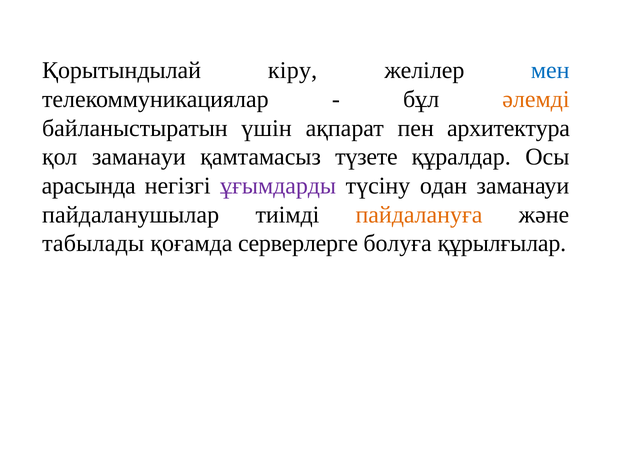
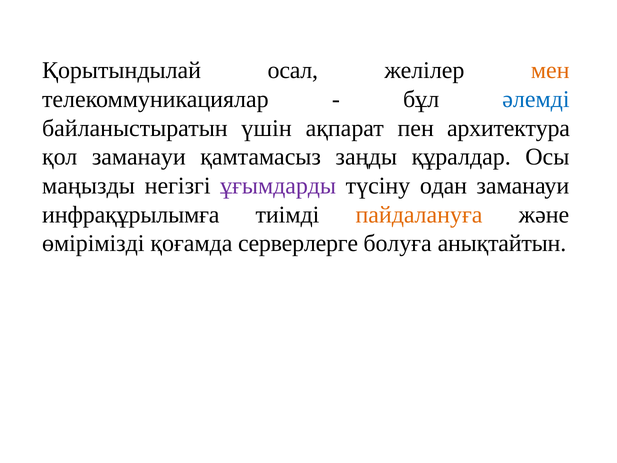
кіру: кіру -> осал (293, 71)
мен colour: blue -> orange (550, 71)
әлемді colour: orange -> blue (536, 99)
түзете: түзете -> заңды (366, 157)
арасында: арасында -> маңызды (89, 186)
пайдаланушылар: пайдаланушылар -> инфрақұрылымға (131, 215)
табылады: табылады -> өмірімізді (93, 243)
құрылғылар: құрылғылар -> анықтайтын (502, 243)
